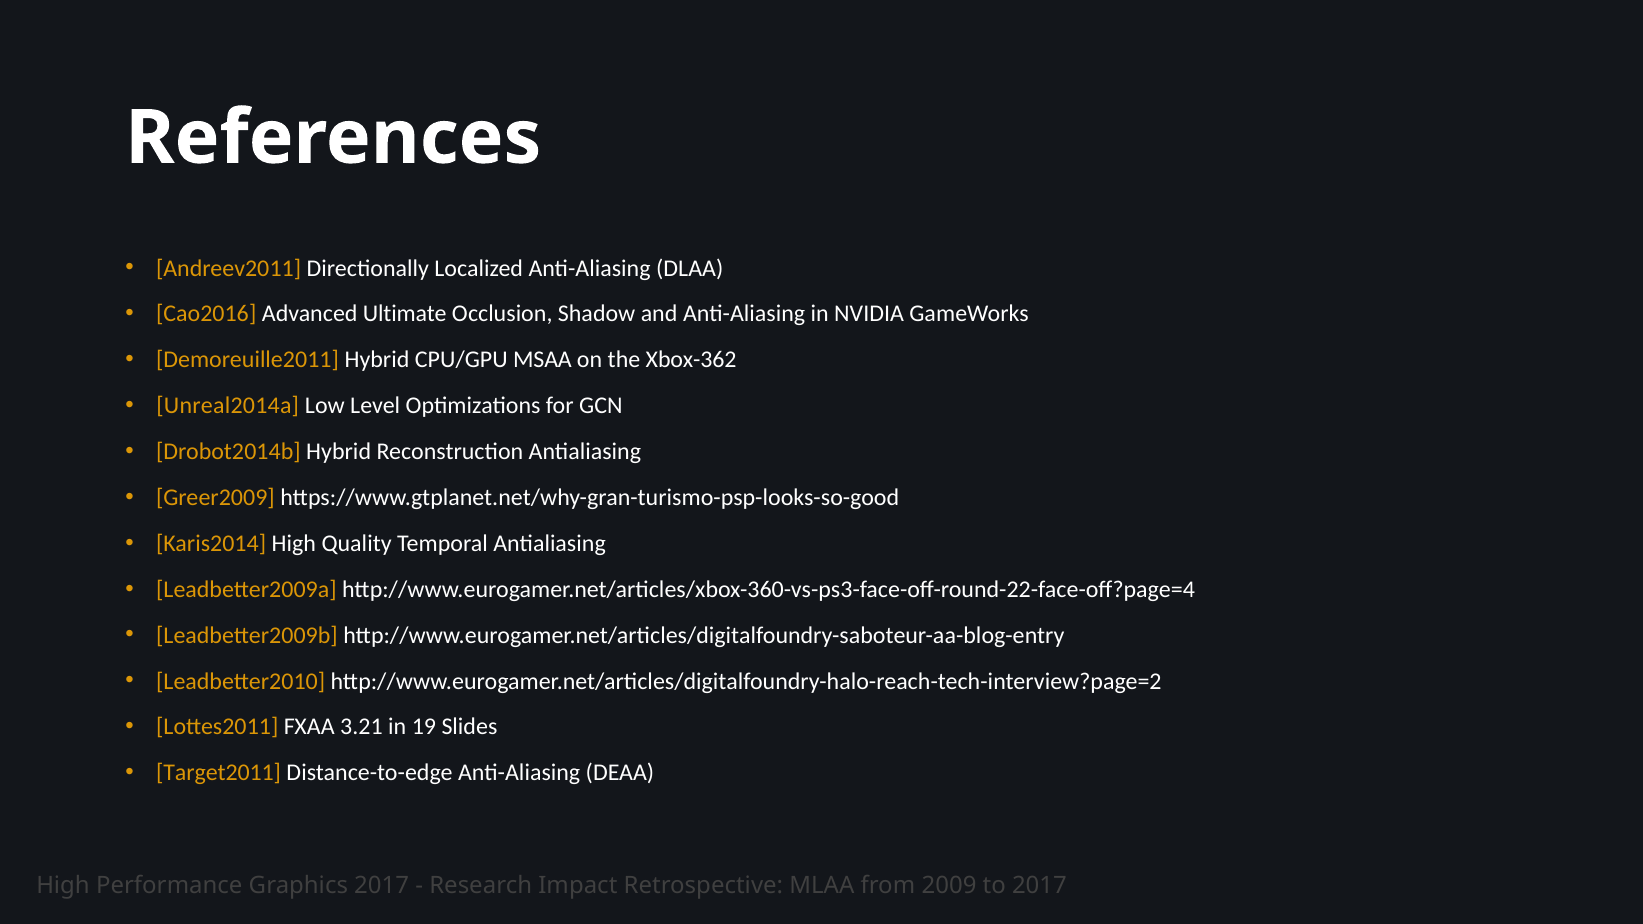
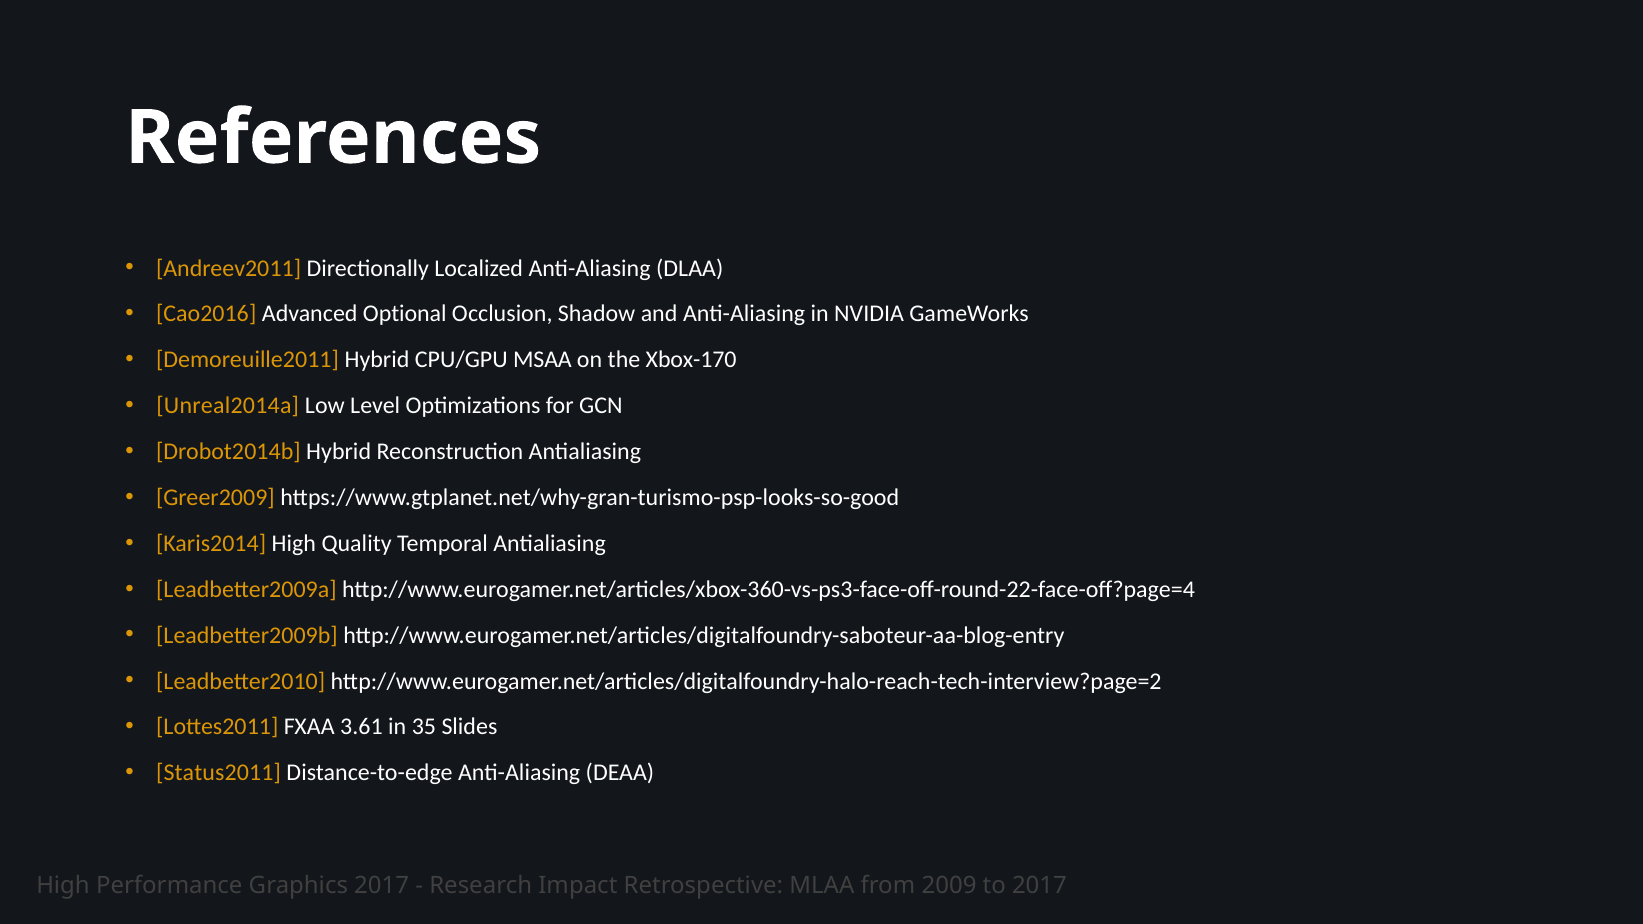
Ultimate: Ultimate -> Optional (405, 314)
Xbox-362: Xbox-362 -> Xbox-170 (691, 360)
3.21: 3.21 -> 3.61 (361, 727)
19: 19 -> 35 (424, 727)
Target2011: Target2011 -> Status2011 (218, 773)
